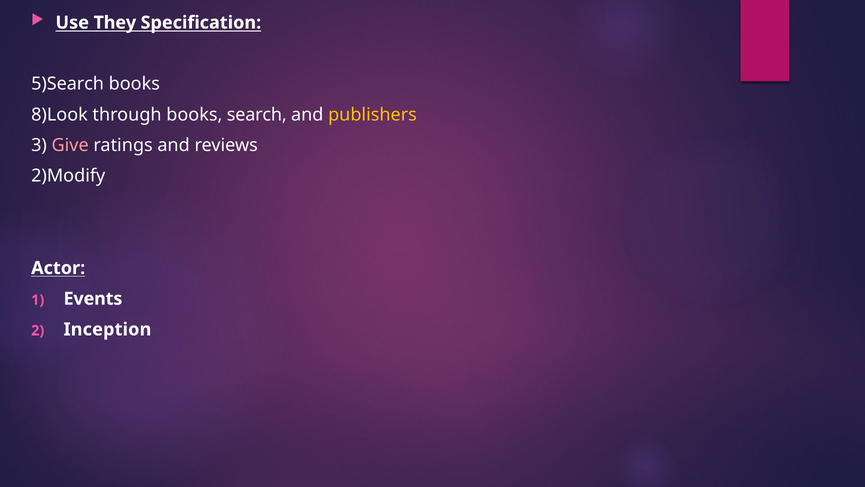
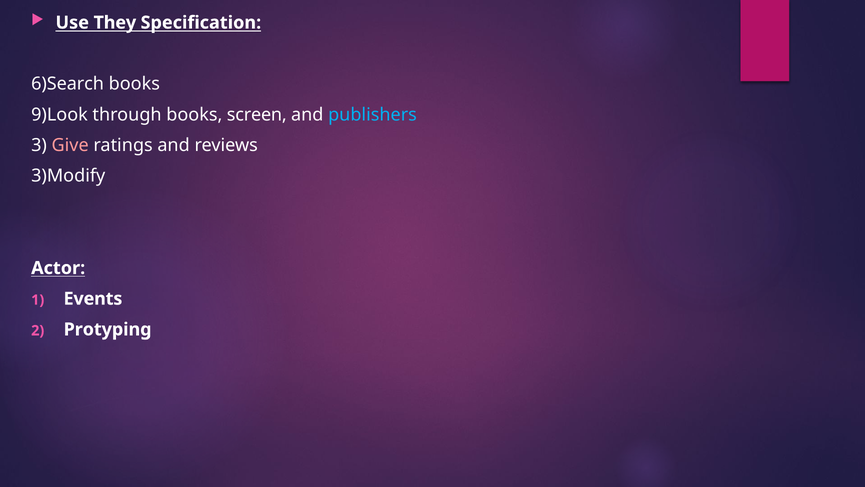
5)Search: 5)Search -> 6)Search (68, 84)
8)Look: 8)Look -> 9)Look (59, 115)
search: search -> screen (257, 115)
publishers colour: yellow -> light blue (373, 115)
2)Modify: 2)Modify -> 3)Modify (68, 176)
Inception: Inception -> Protyping (108, 329)
